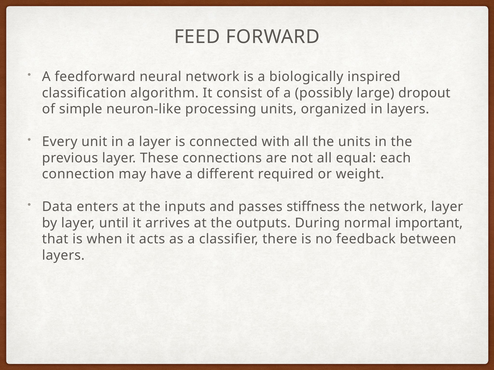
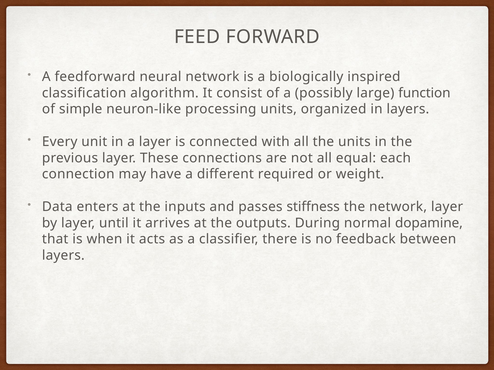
dropout: dropout -> function (424, 93)
important: important -> dopamine (429, 223)
